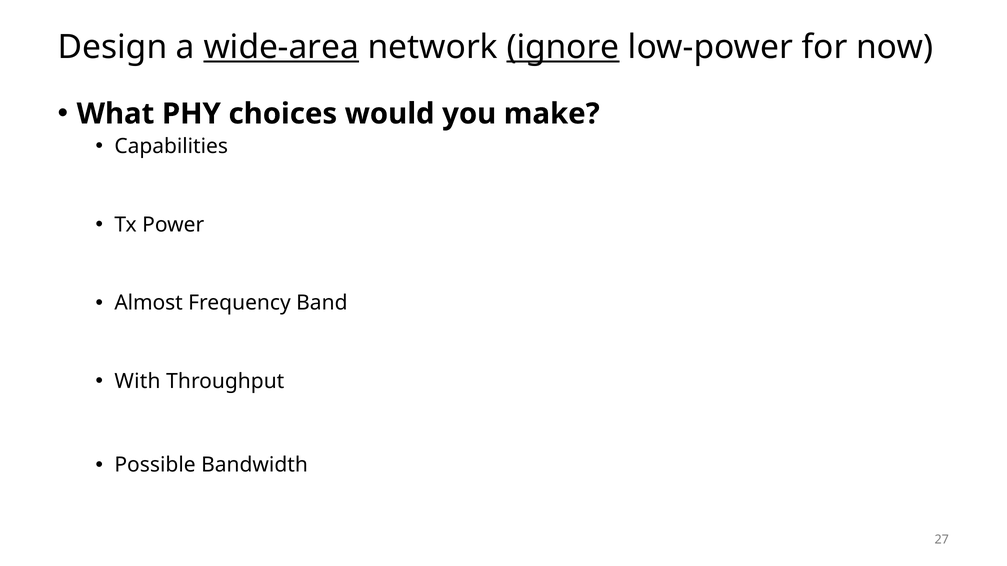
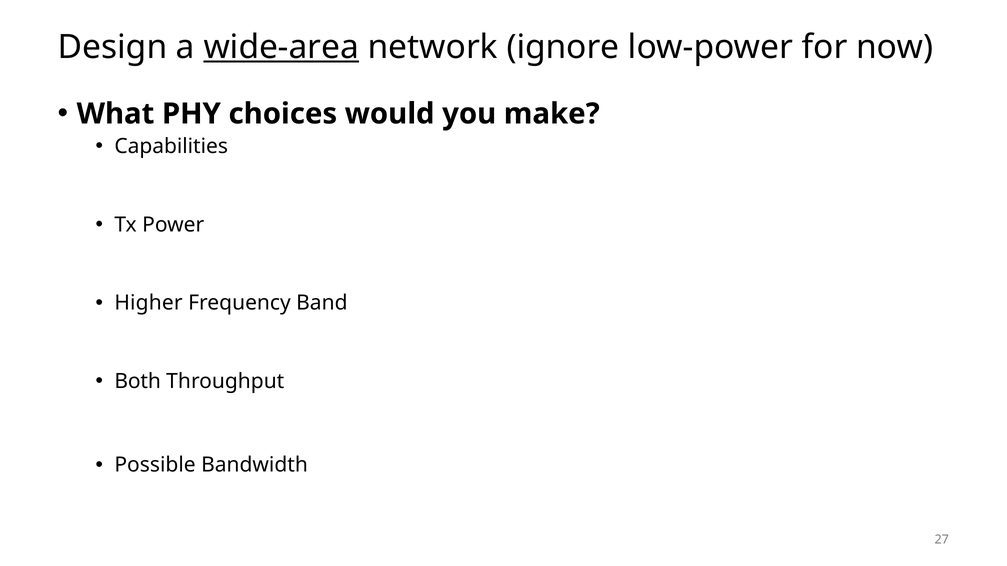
ignore underline: present -> none (563, 47)
Almost: Almost -> Higher (148, 303)
With: With -> Both (138, 382)
